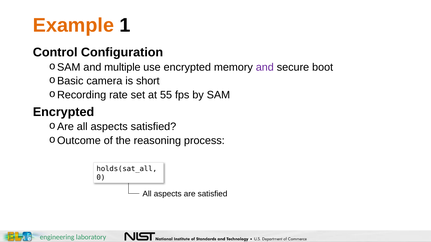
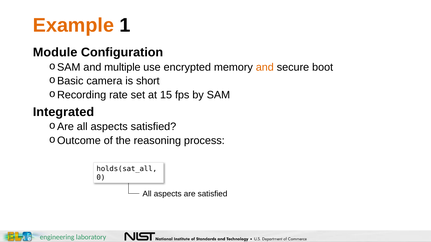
Control: Control -> Module (55, 52)
and colour: purple -> orange (265, 67)
55: 55 -> 15 (166, 95)
Encrypted: Encrypted -> Integrated (63, 112)
